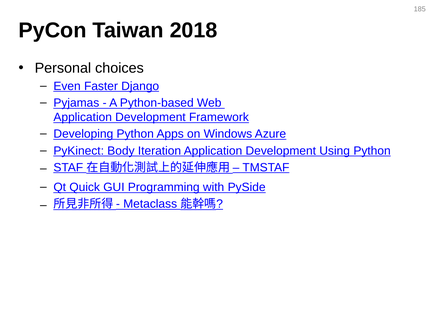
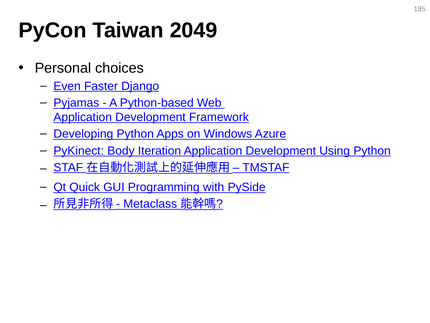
2018: 2018 -> 2049 (194, 30)
